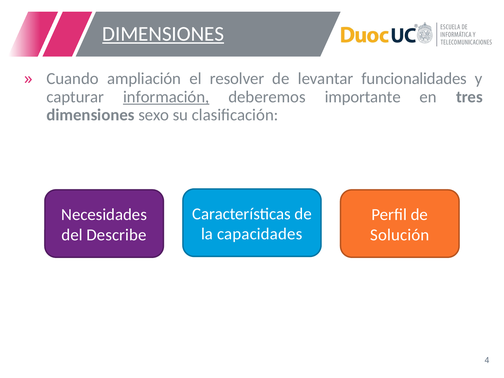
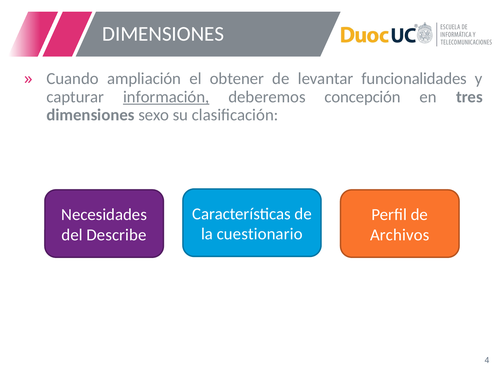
DIMENSIONES underline: present -> none (163, 34)
resolver: resolver -> obtener (237, 79)
importante: importante -> concepción (363, 97)
capacidades: capacidades -> cuestionario (260, 234)
Solución: Solución -> Archivos (400, 235)
